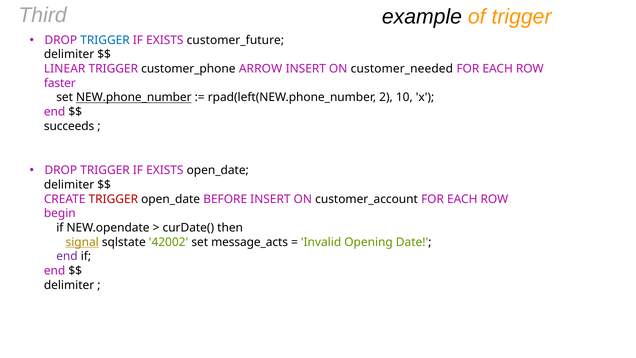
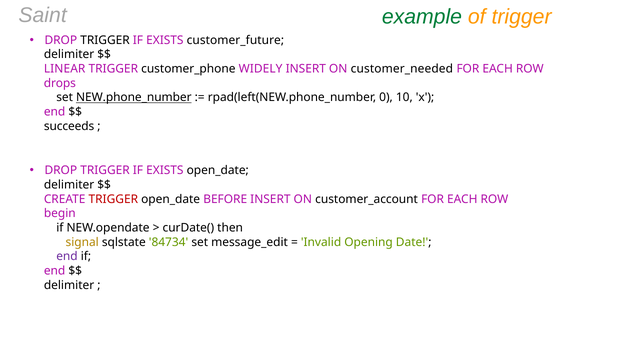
Third: Third -> Saint (43, 15)
example colour: black -> green (422, 17)
TRIGGER colour: blue -> black (105, 40)
ARROW: ARROW -> WIDELY (261, 69)
faster: faster -> drops (60, 83)
2: 2 -> 0 (386, 97)
signal underline: present -> none (82, 242)
42002: 42002 -> 84734 (169, 242)
message_acts: message_acts -> message_edit (250, 242)
